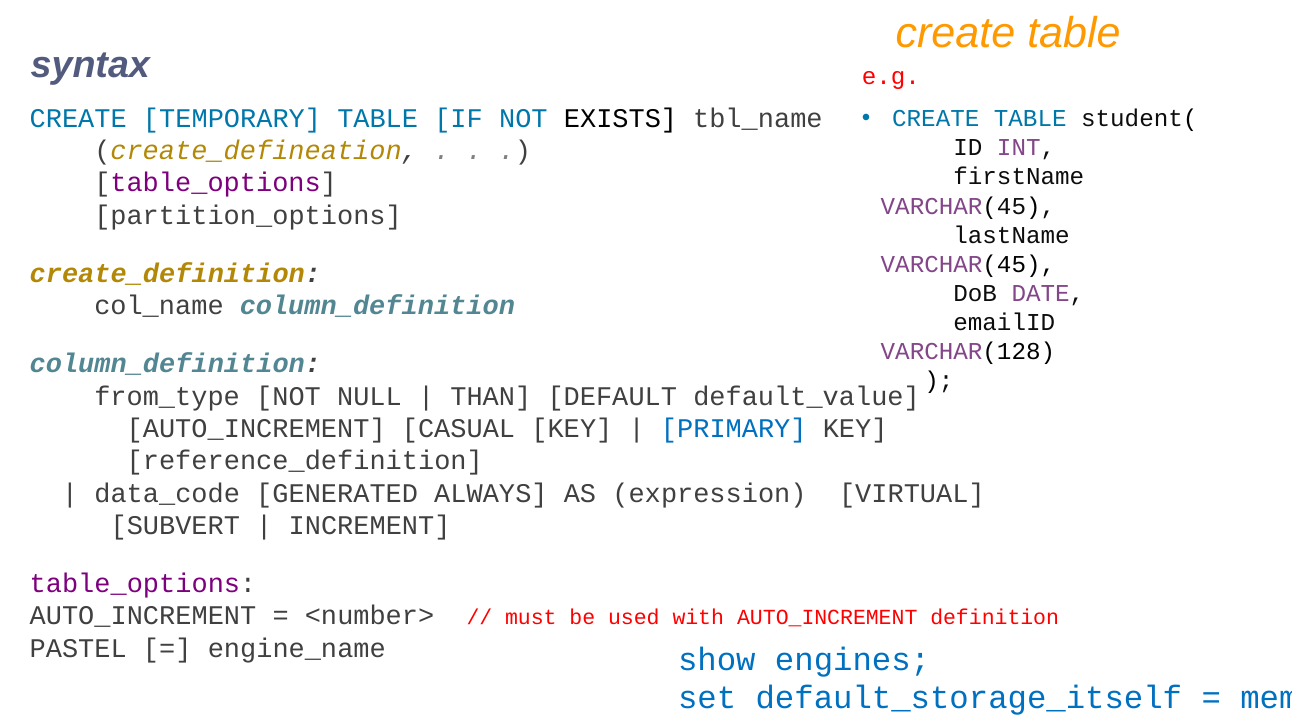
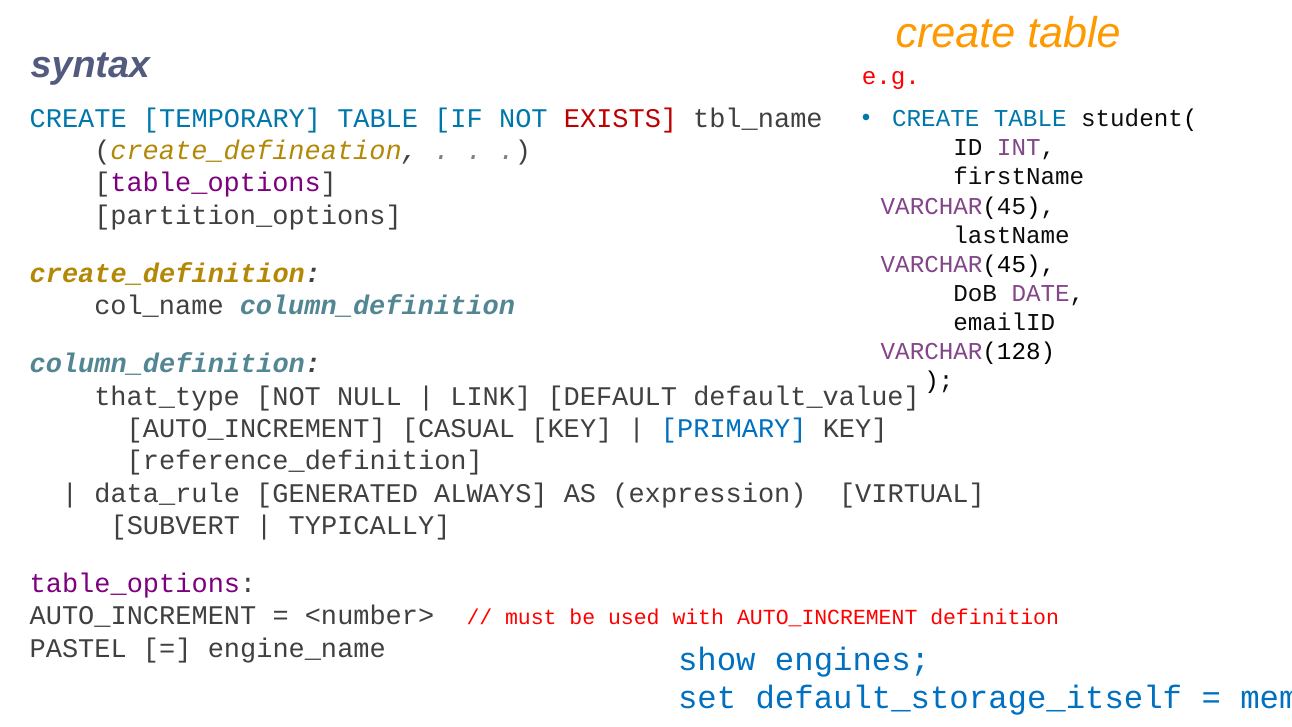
EXISTS colour: black -> red (621, 118)
from_type: from_type -> that_type (167, 396)
THAN: THAN -> LINK (491, 396)
data_code: data_code -> data_rule (167, 493)
INCREMENT: INCREMENT -> TYPICALLY (370, 525)
